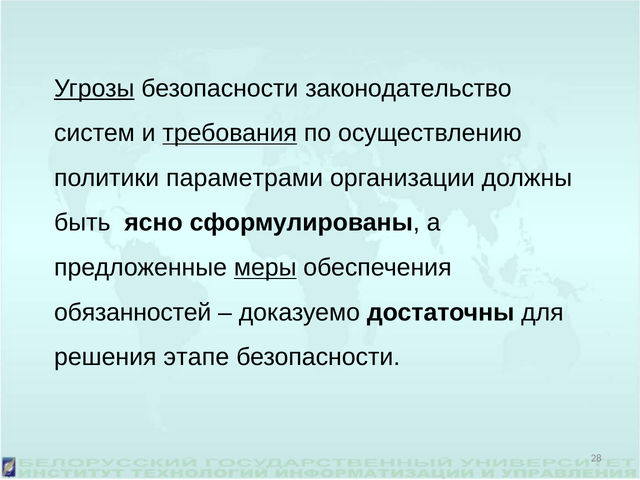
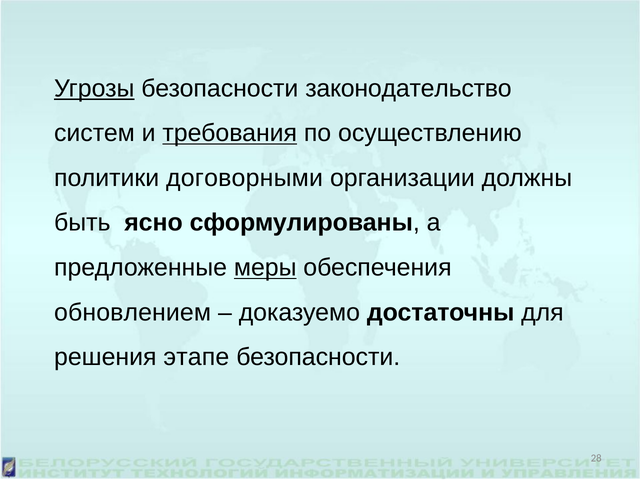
параметрами: параметрами -> договорными (245, 178)
обязанностей: обязанностей -> обновлением (133, 312)
